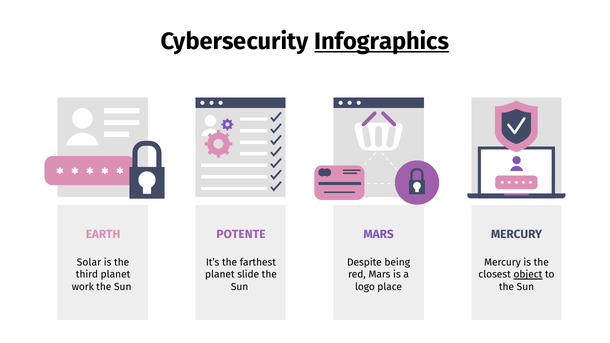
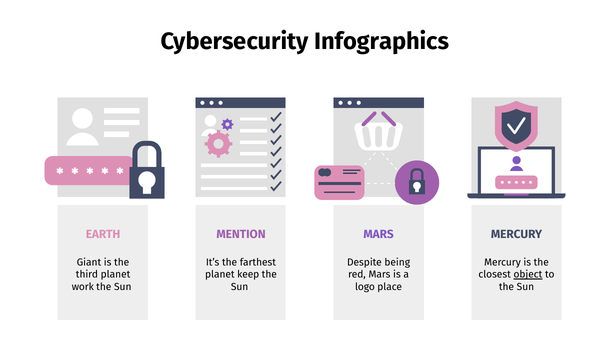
Infographics underline: present -> none (382, 42)
POTENTE: POTENTE -> MENTION (241, 235)
Solar: Solar -> Giant (89, 263)
slide: slide -> keep (248, 275)
